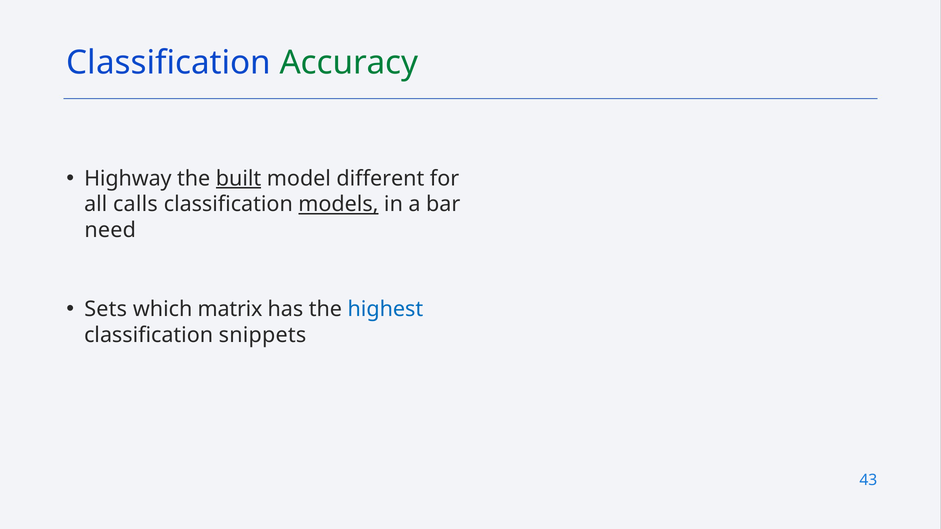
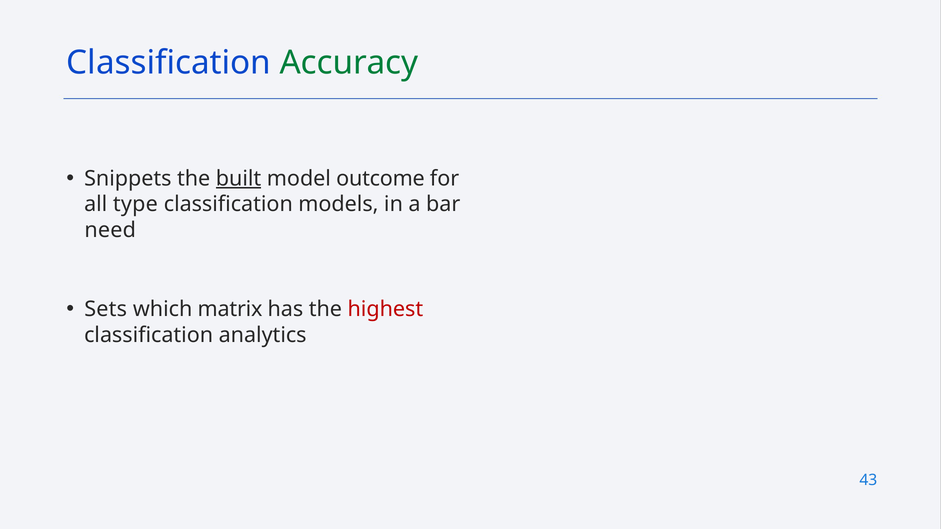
Highway: Highway -> Snippets (128, 179)
different: different -> outcome (380, 179)
calls: calls -> type (135, 204)
models underline: present -> none (338, 204)
highest colour: blue -> red (385, 309)
snippets: snippets -> analytics (263, 335)
